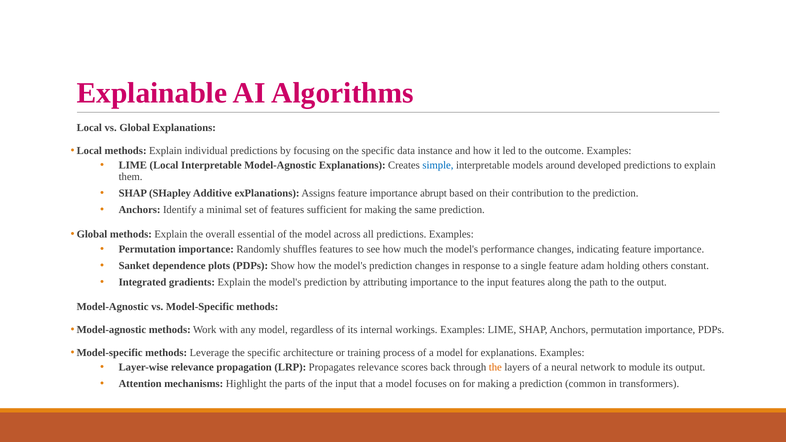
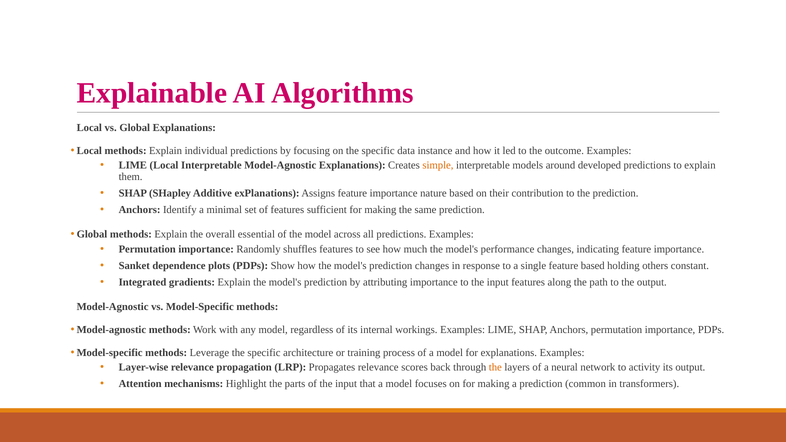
simple colour: blue -> orange (438, 165)
abrupt: abrupt -> nature (433, 193)
feature adam: adam -> based (593, 266)
module: module -> activity (645, 367)
